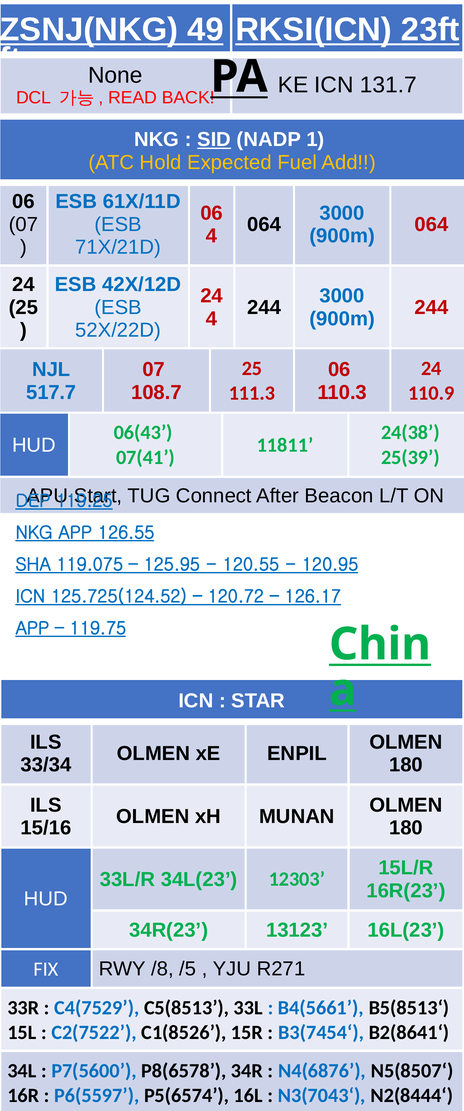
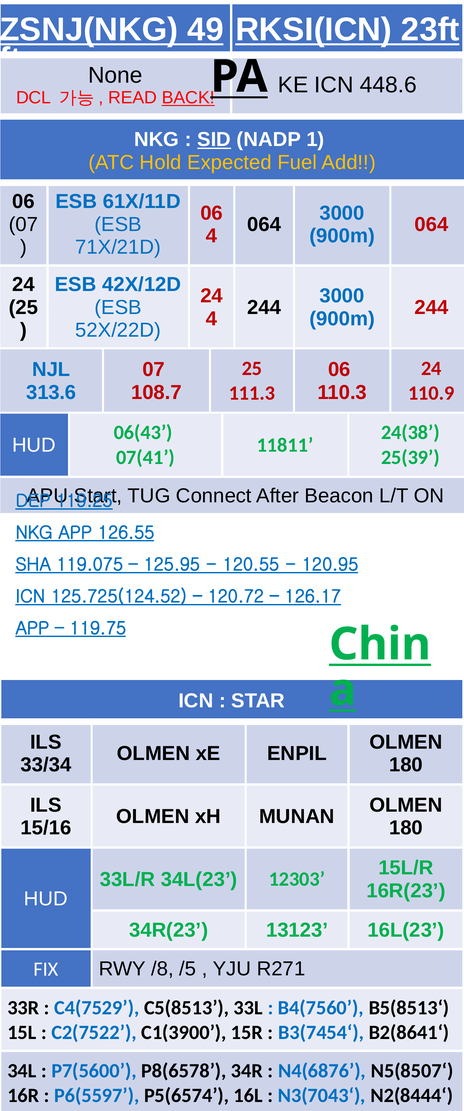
131.7: 131.7 -> 448.6 (388, 85)
BACK underline: none -> present (188, 98)
517.7: 517.7 -> 313.6 (51, 392)
B4(5661: B4(5661 -> B4(7560 (321, 1007)
C1(8526: C1(8526 -> C1(3900 (184, 1032)
